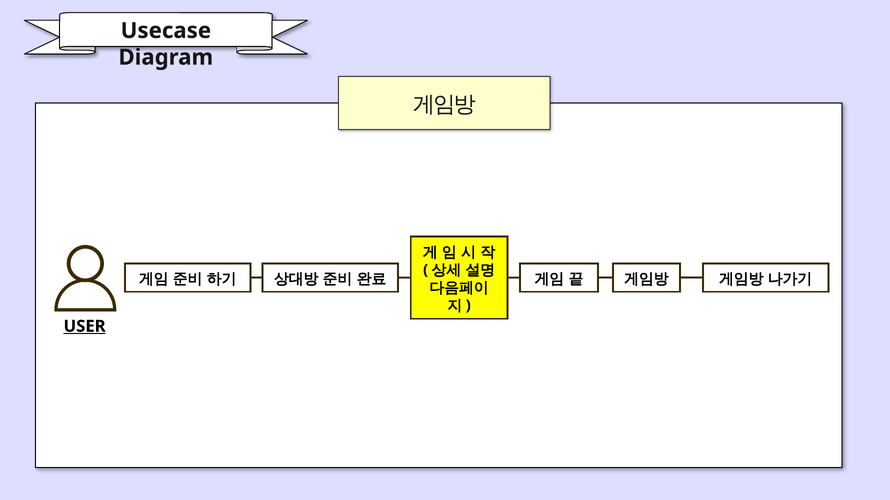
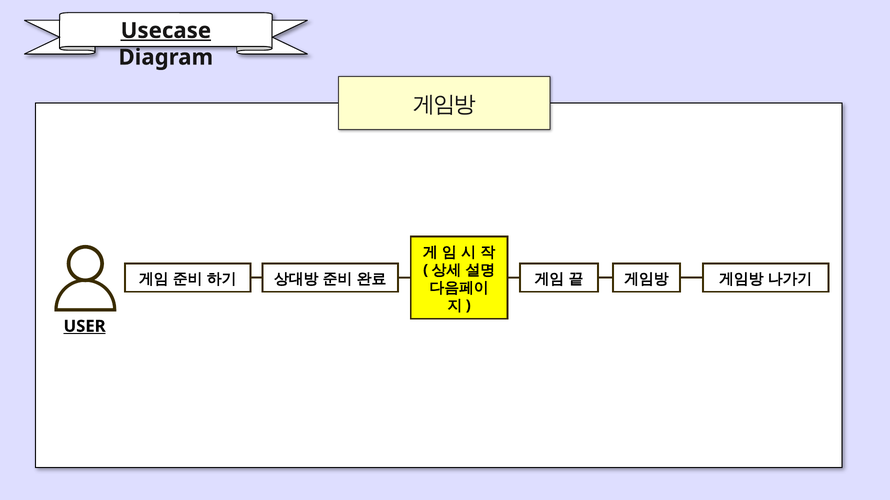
Usecase underline: none -> present (166, 31)
